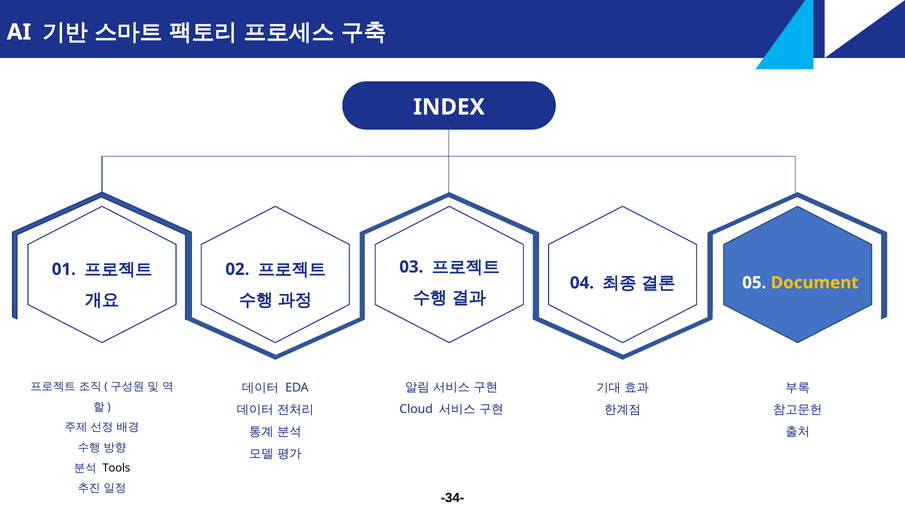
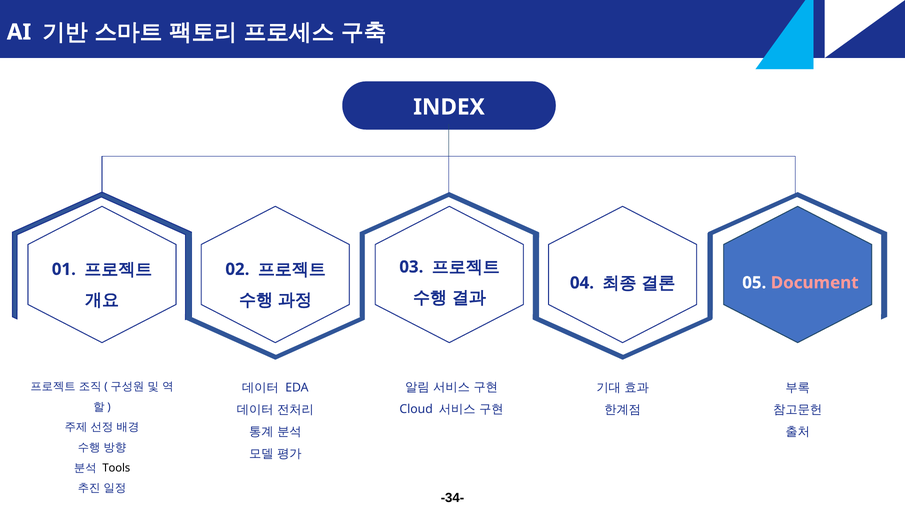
Document colour: yellow -> pink (815, 283)
